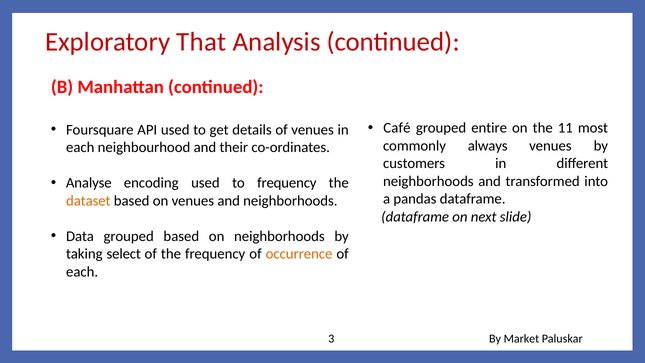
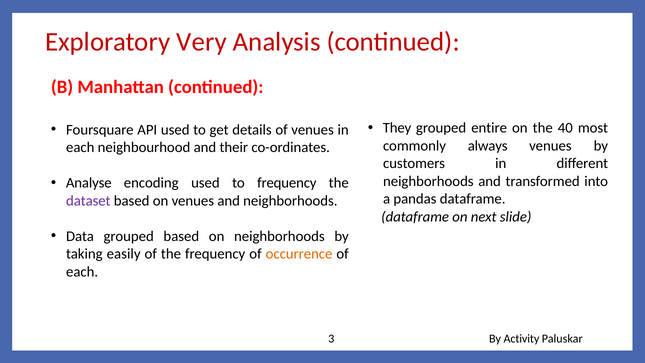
That: That -> Very (201, 42)
Café: Café -> They (397, 128)
11: 11 -> 40 (565, 128)
dataset colour: orange -> purple (88, 201)
select: select -> easily (124, 254)
Market: Market -> Activity (521, 339)
